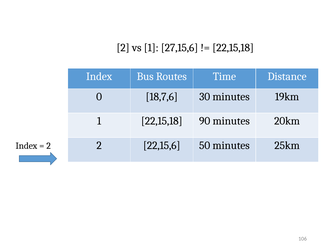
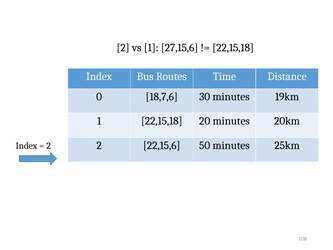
90: 90 -> 20 (205, 121)
